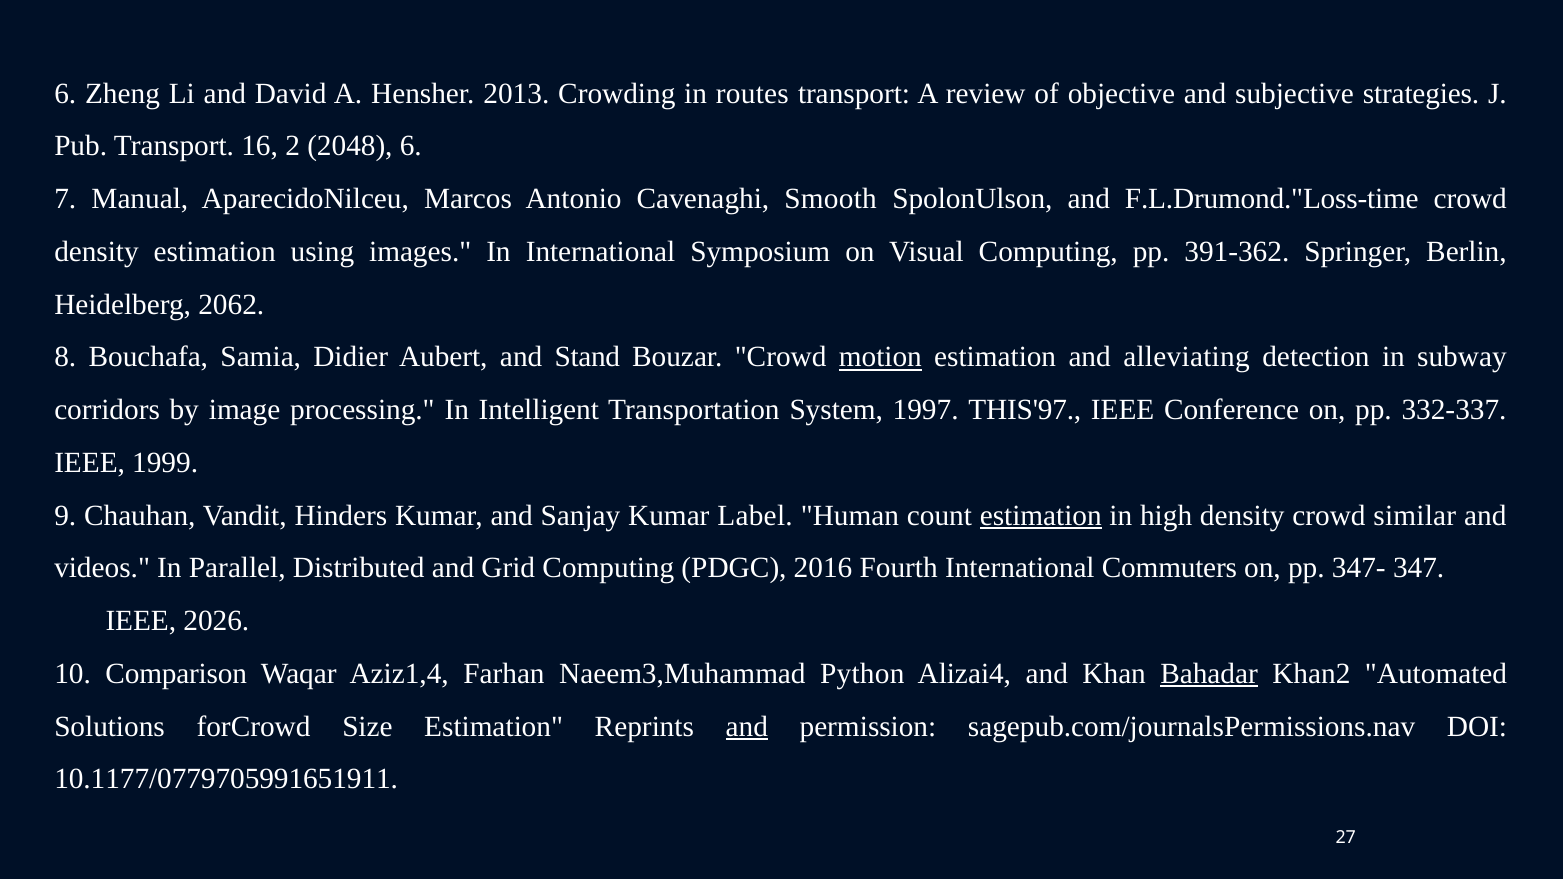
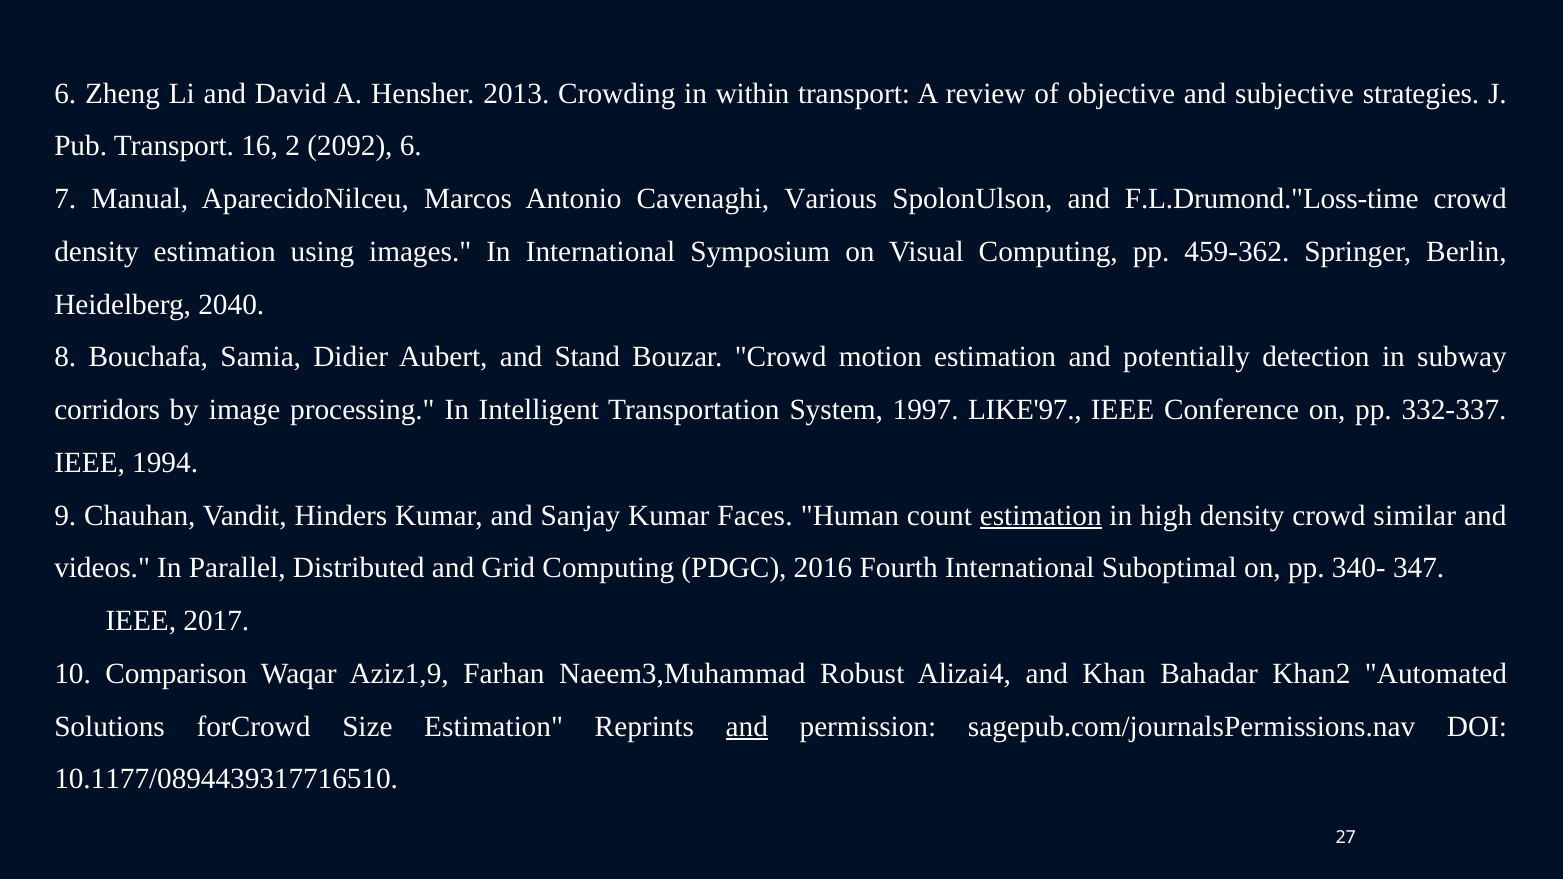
routes: routes -> within (753, 94)
2048: 2048 -> 2092 (350, 146)
Smooth: Smooth -> Various (831, 199)
391-362: 391-362 -> 459-362 (1237, 252)
2062: 2062 -> 2040 (231, 305)
motion underline: present -> none (880, 357)
alleviating: alleviating -> potentially (1187, 357)
THIS'97: THIS'97 -> LIKE'97 (1025, 410)
1999: 1999 -> 1994 (165, 463)
Label: Label -> Faces (755, 516)
Commuters: Commuters -> Suboptimal (1169, 568)
347-: 347- -> 340- (1359, 568)
2026: 2026 -> 2017 (216, 621)
Aziz1,4: Aziz1,4 -> Aziz1,9 (399, 674)
Python: Python -> Robust (862, 674)
Bahadar underline: present -> none (1209, 674)
10.1177/0779705991651911: 10.1177/0779705991651911 -> 10.1177/0894439317716510 (226, 779)
